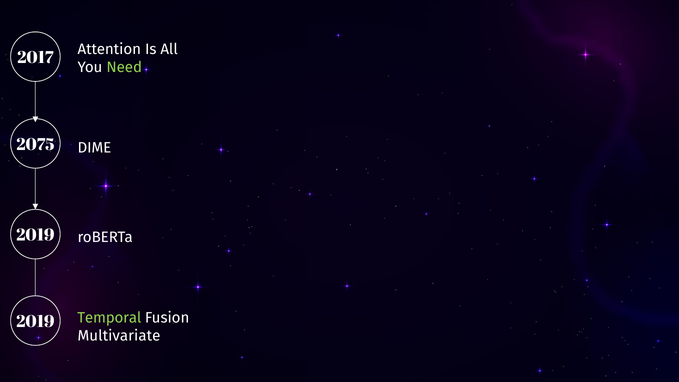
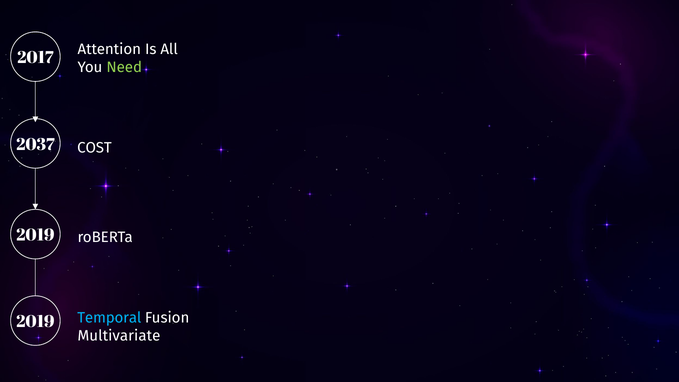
2075: 2075 -> 2037 (35, 144)
DIME: DIME -> COST (94, 148)
Temporal colour: light green -> light blue (109, 318)
